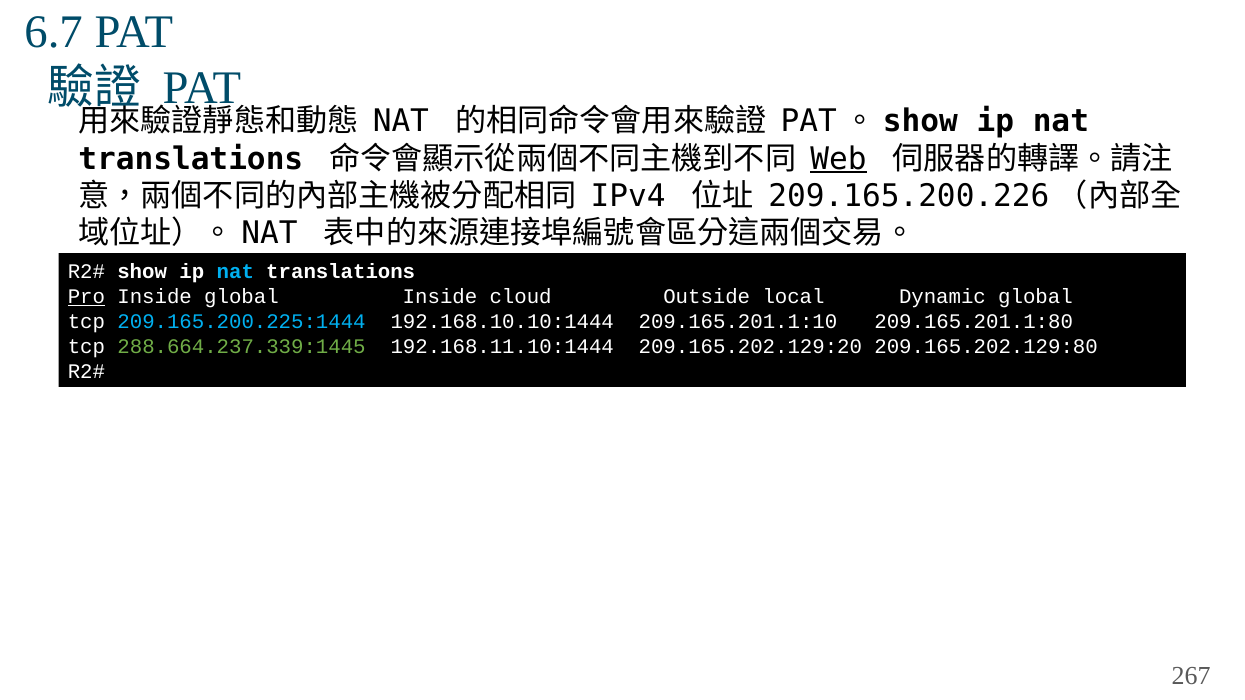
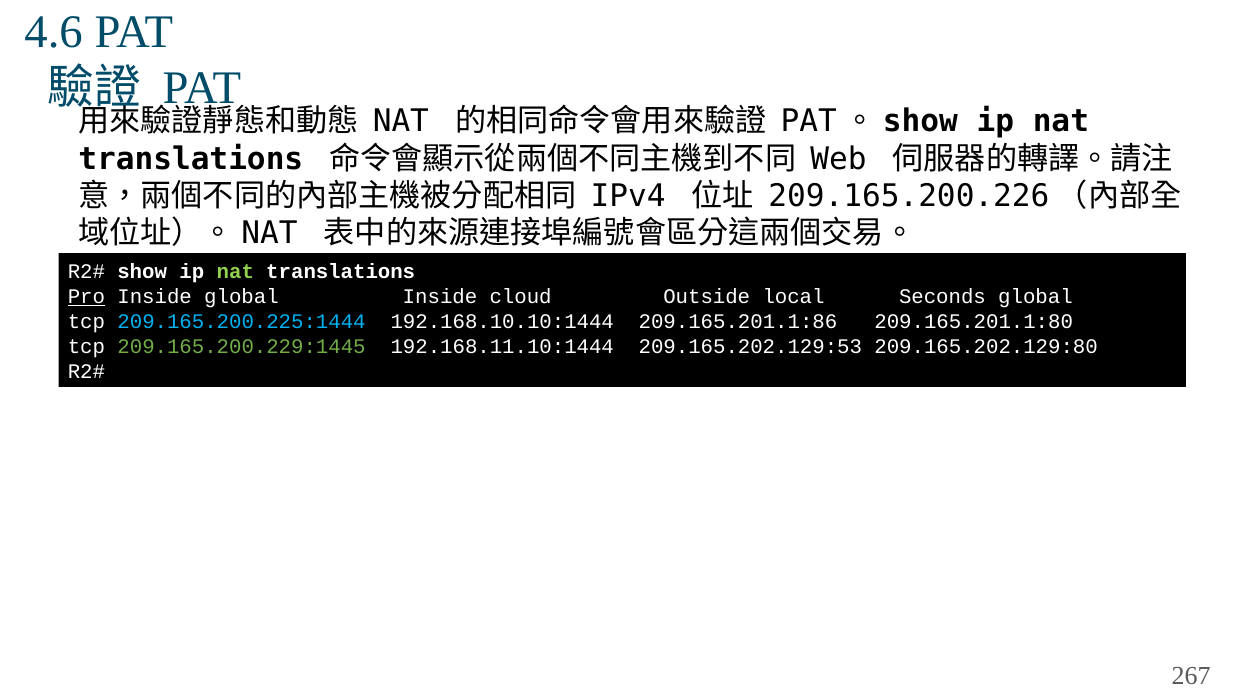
6.7: 6.7 -> 4.6 (54, 32)
Web underline: present -> none (839, 159)
nat colour: light blue -> light green (235, 272)
Dynamic: Dynamic -> Seconds (942, 297)
209.165.201.1:10: 209.165.201.1:10 -> 209.165.201.1:86 (738, 322)
288.664.237.339:1445: 288.664.237.339:1445 -> 209.165.200.229:1445 (242, 347)
209.165.202.129:20: 209.165.202.129:20 -> 209.165.202.129:53 (750, 347)
